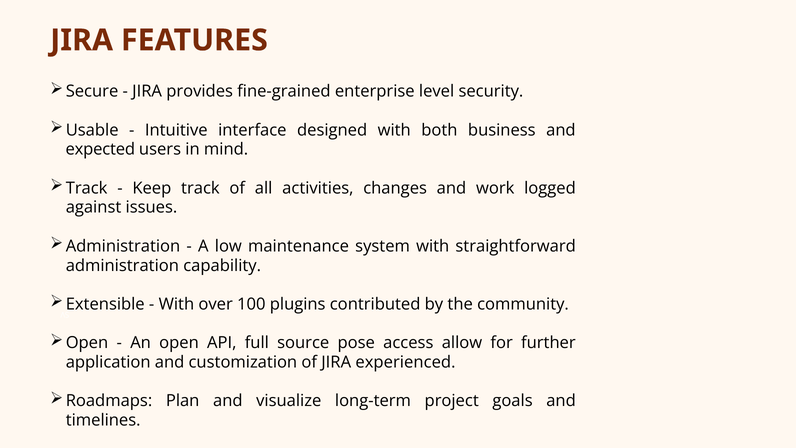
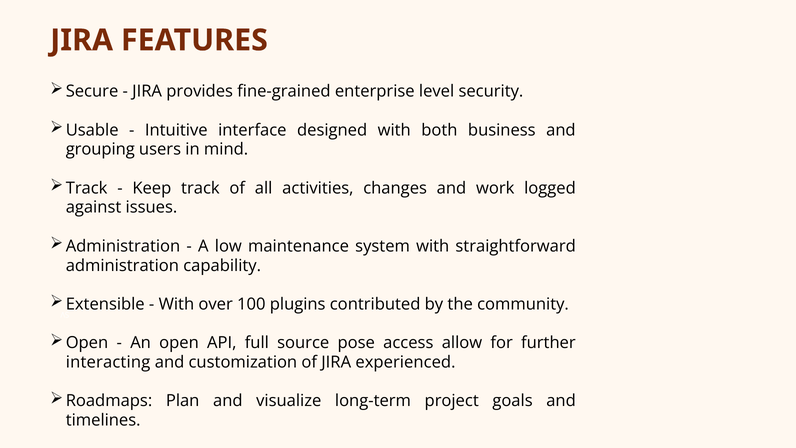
expected: expected -> grouping (100, 149)
application: application -> interacting (108, 362)
